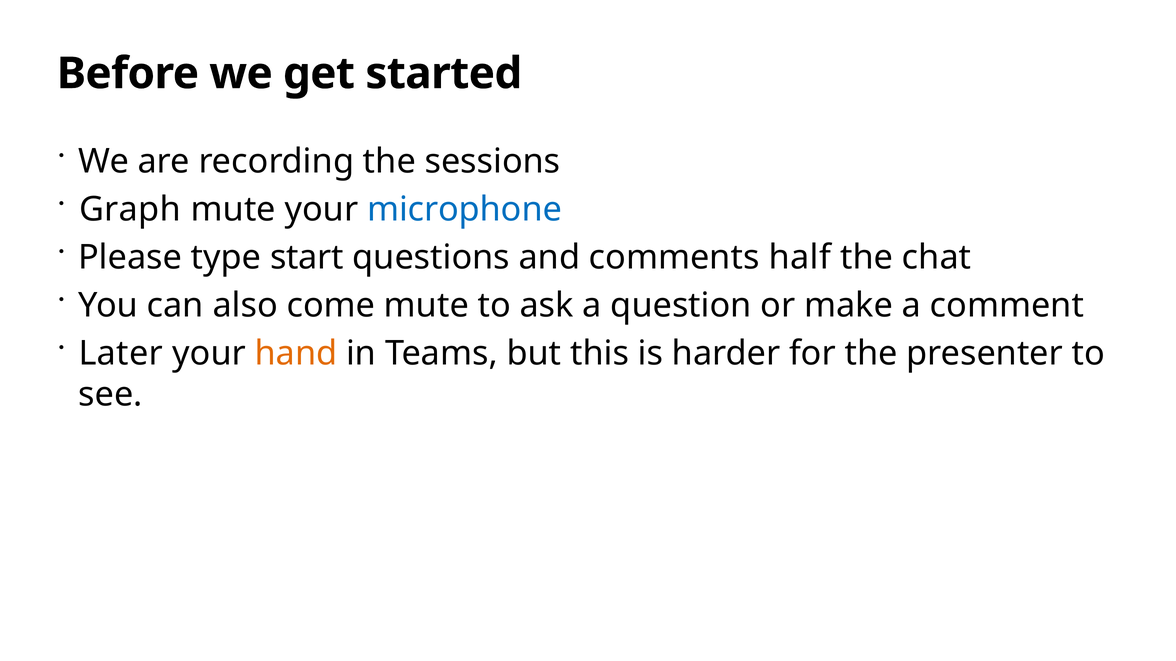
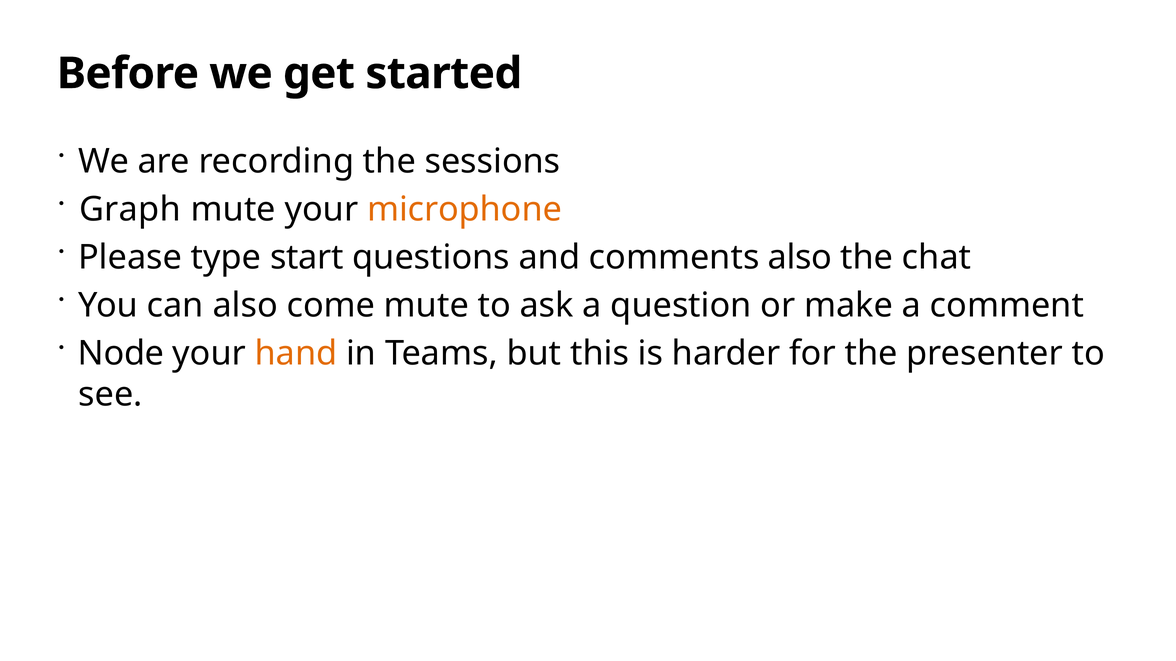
microphone colour: blue -> orange (465, 209)
comments half: half -> also (800, 258)
Later: Later -> Node (121, 354)
